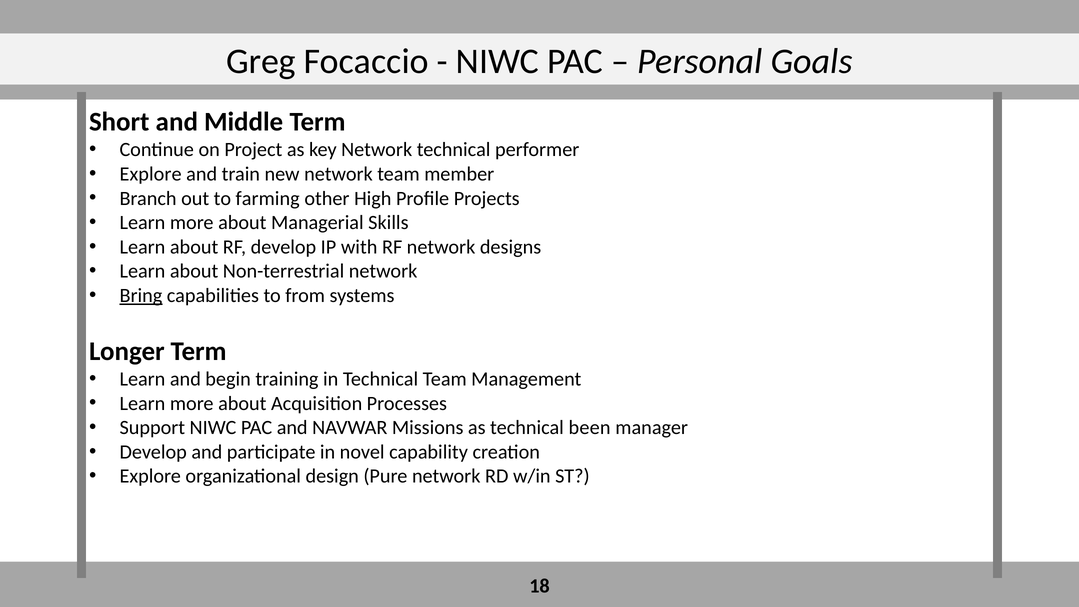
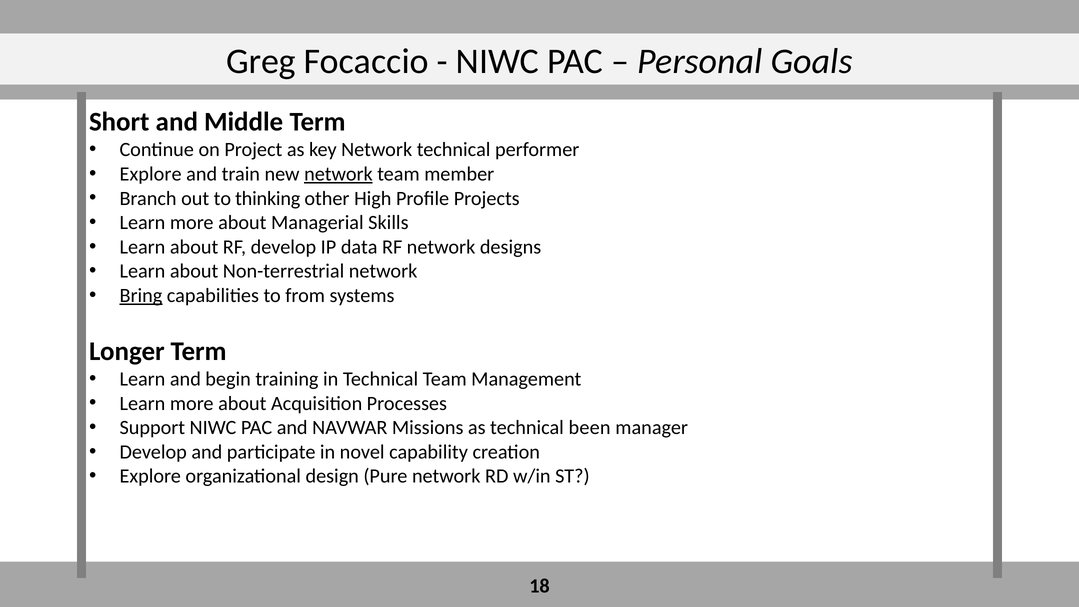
network underline: none -> present (338, 174)
farming: farming -> thinking (268, 198)
with: with -> data (359, 247)
